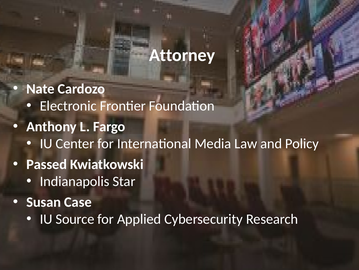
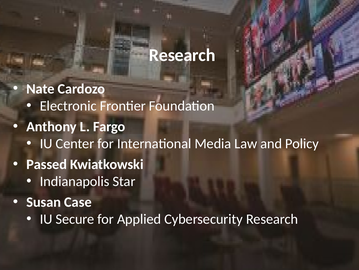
Attorney: Attorney -> Research (182, 55)
Source: Source -> Secure (75, 219)
